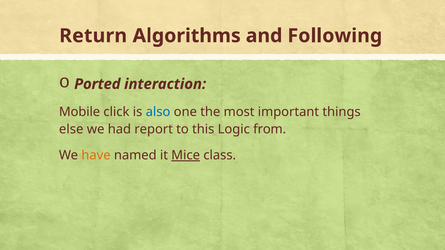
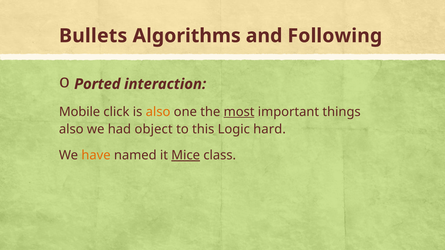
Return: Return -> Bullets (93, 36)
also colour: blue -> orange (158, 112)
most underline: none -> present (239, 112)
else: else -> also (71, 130)
report: report -> object (154, 130)
from: from -> hard (270, 130)
